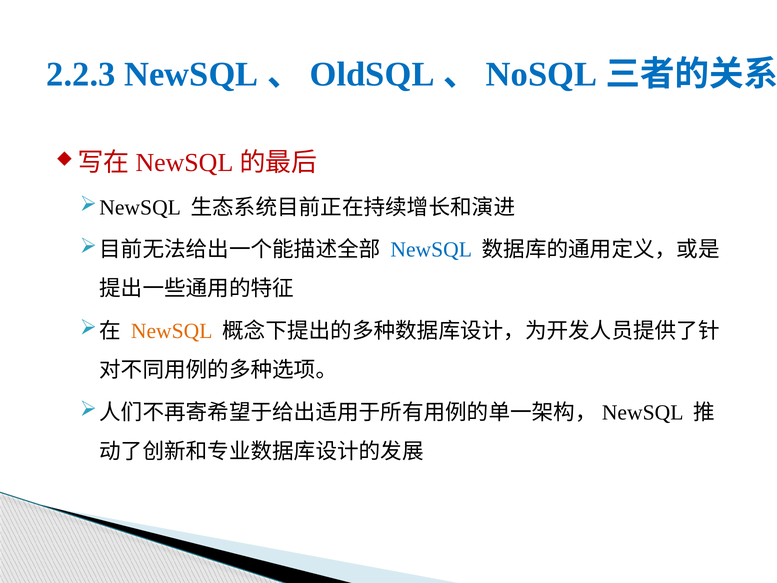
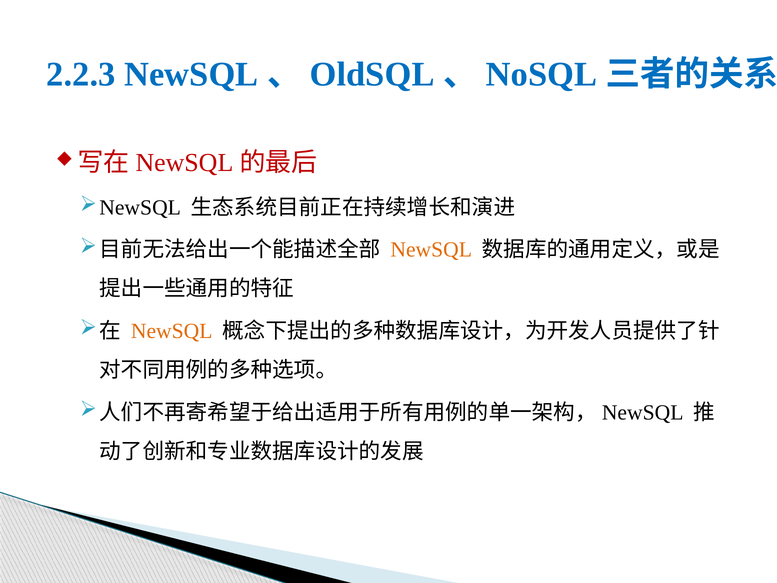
NewSQL colour: blue -> orange (431, 250)
